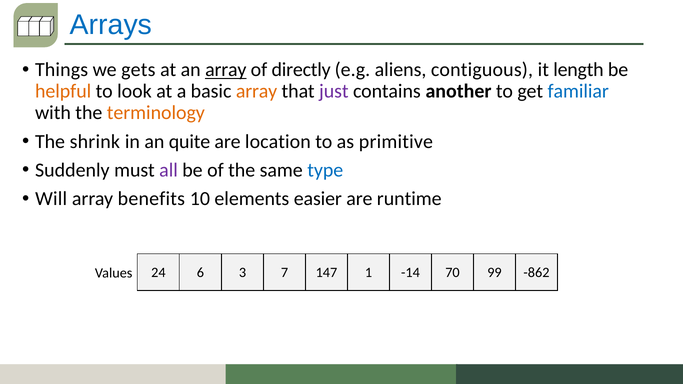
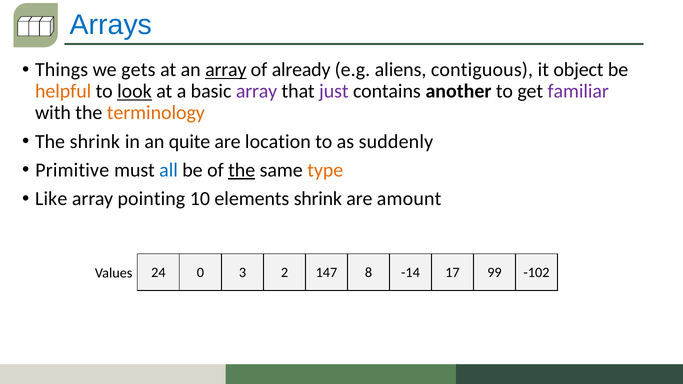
directly: directly -> already (301, 70)
length: length -> object (578, 70)
look underline: none -> present (134, 91)
array colour: orange -> purple (257, 91)
familiar colour: blue -> purple (578, 91)
primitive: primitive -> suddenly (396, 142)
Suddenly: Suddenly -> Primitive (72, 170)
all colour: purple -> blue (169, 170)
the underline: none -> present (242, 170)
type colour: blue -> orange (325, 170)
Will: Will -> Like (51, 199)
benefits: benefits -> pointing (151, 199)
elements easier: easier -> shrink (318, 199)
runtime: runtime -> amount (409, 199)
6: 6 -> 0 (200, 272)
7: 7 -> 2 (284, 272)
1: 1 -> 8 (369, 272)
70: 70 -> 17 (452, 272)
-862: -862 -> -102 (536, 272)
